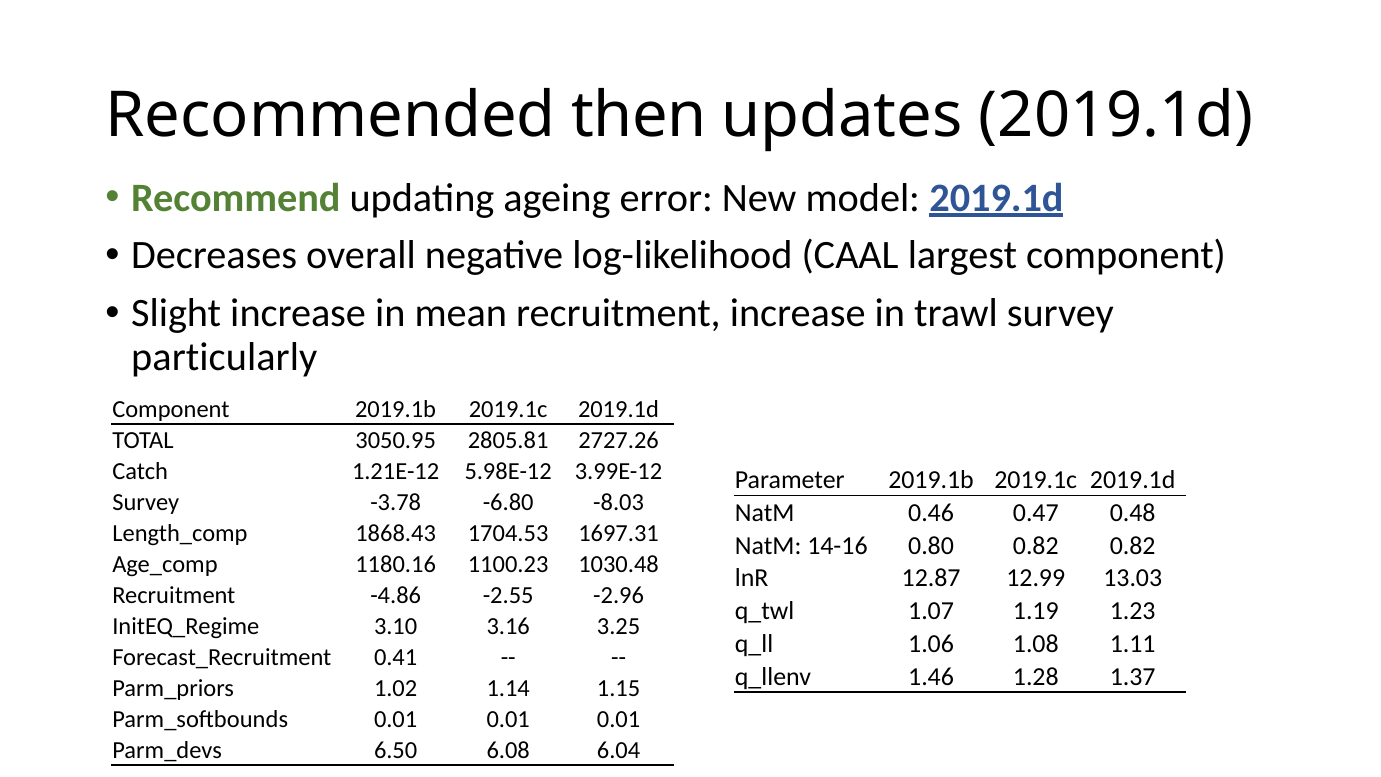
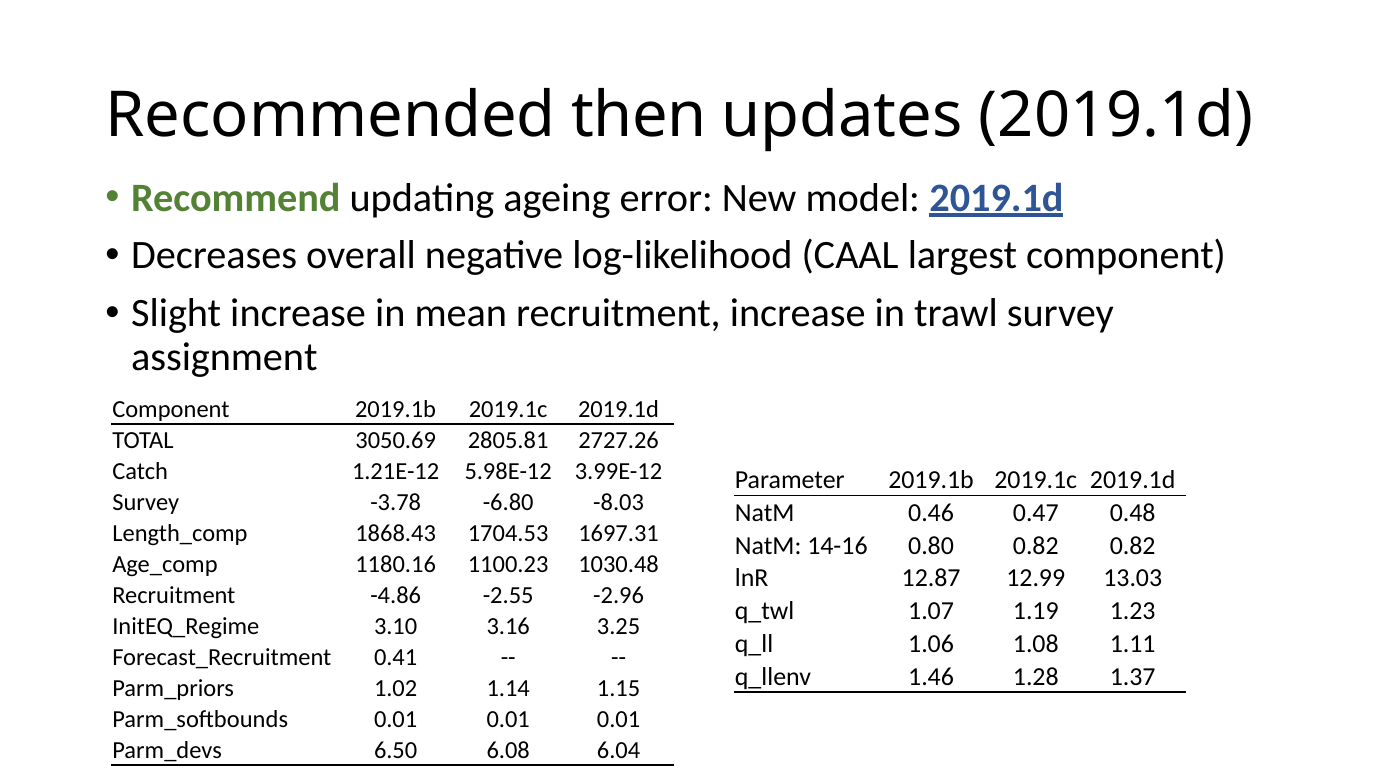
particularly: particularly -> assignment (224, 357)
3050.95: 3050.95 -> 3050.69 (396, 440)
